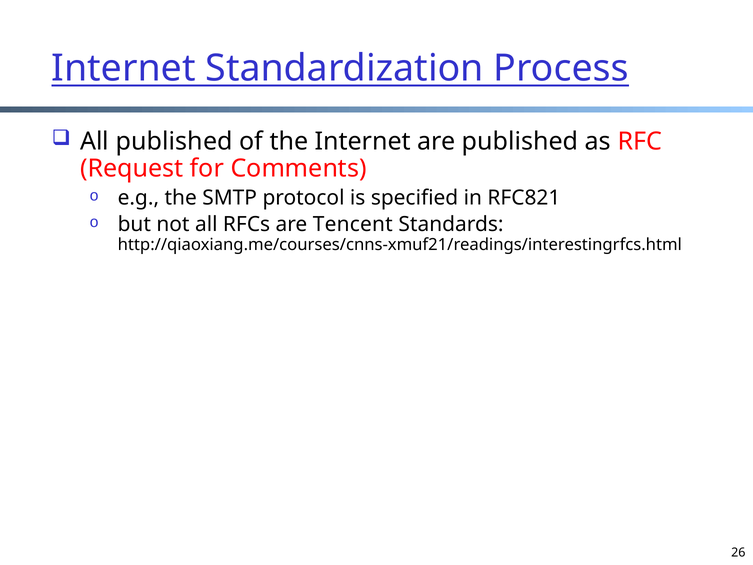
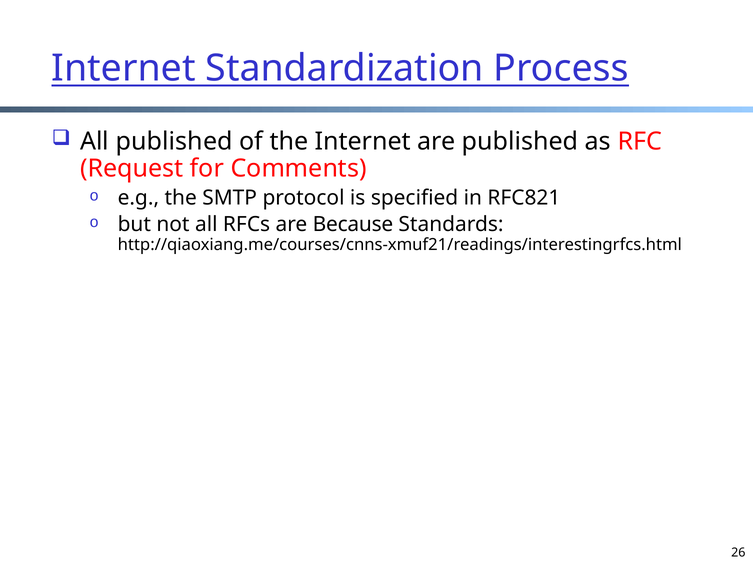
Tencent: Tencent -> Because (353, 224)
